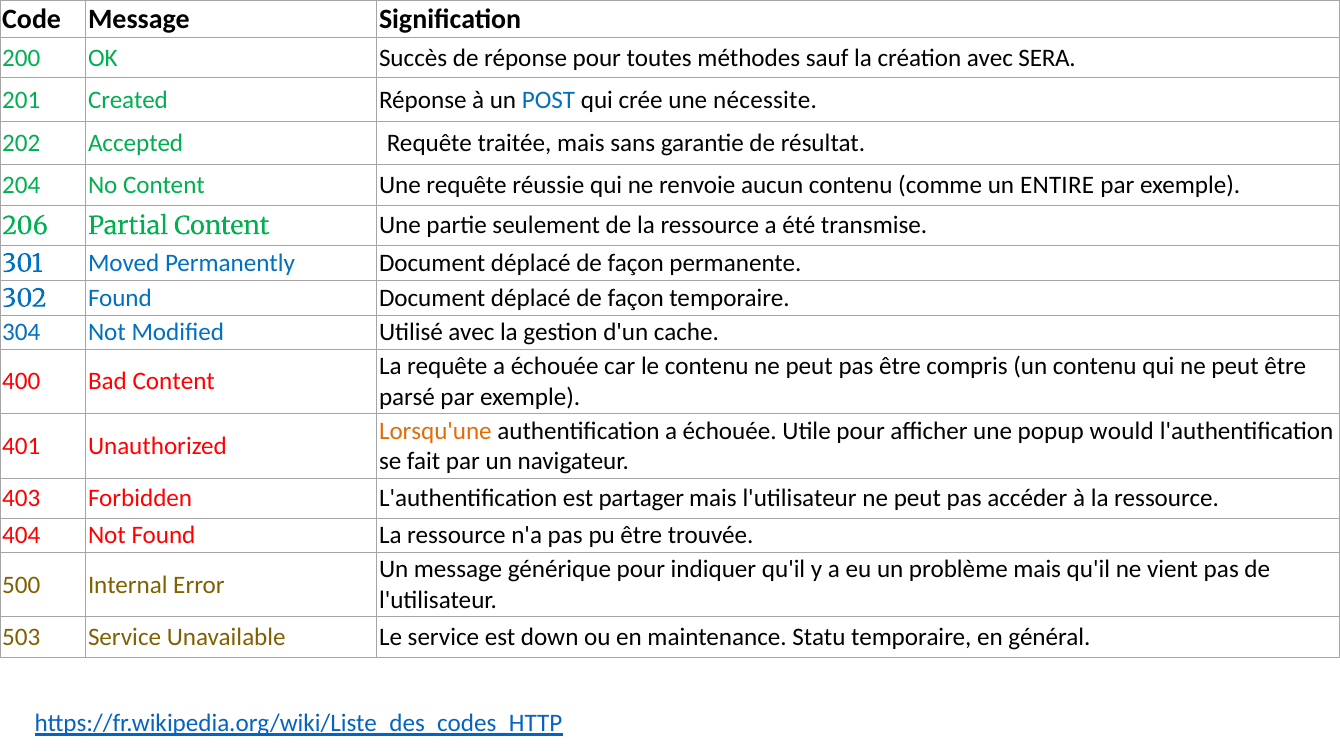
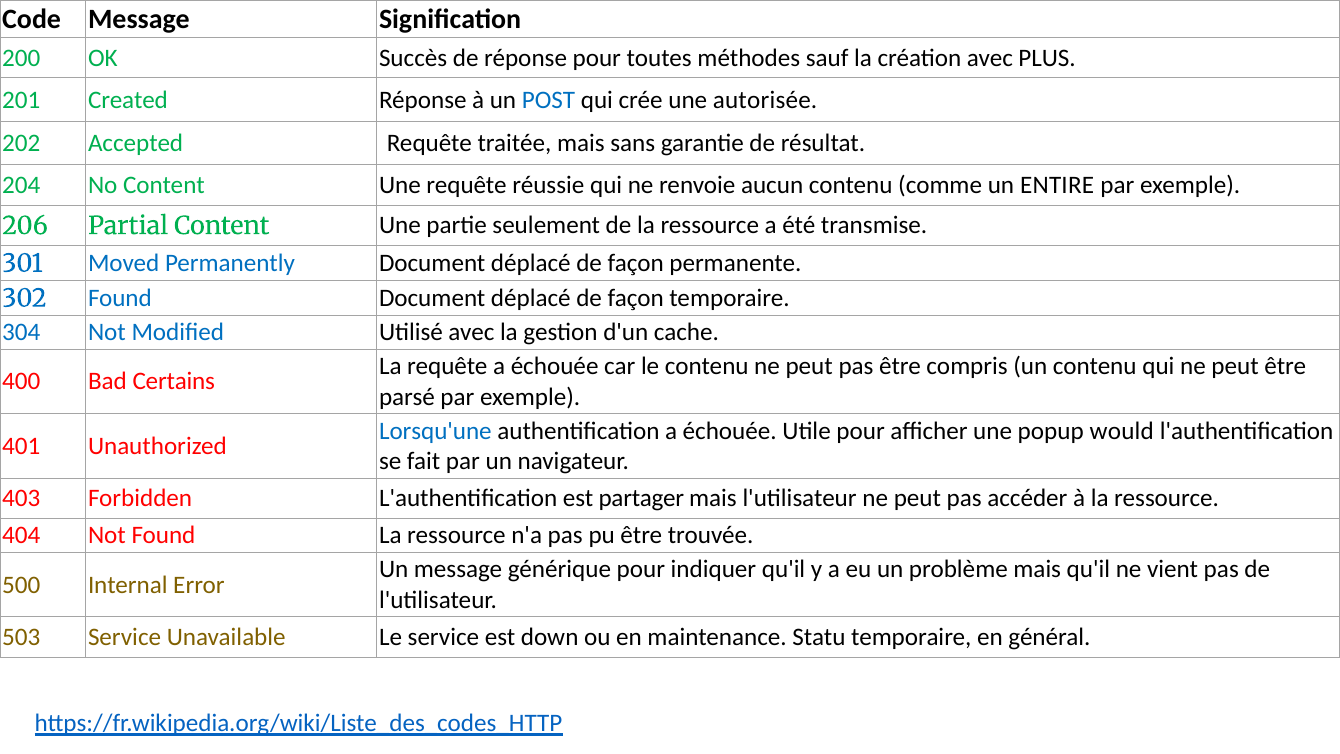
SERA: SERA -> PLUS (1047, 58)
nécessite: nécessite -> autorisée (765, 100)
Bad Content: Content -> Certains (174, 382)
Lorsqu'une colour: orange -> blue (435, 431)
